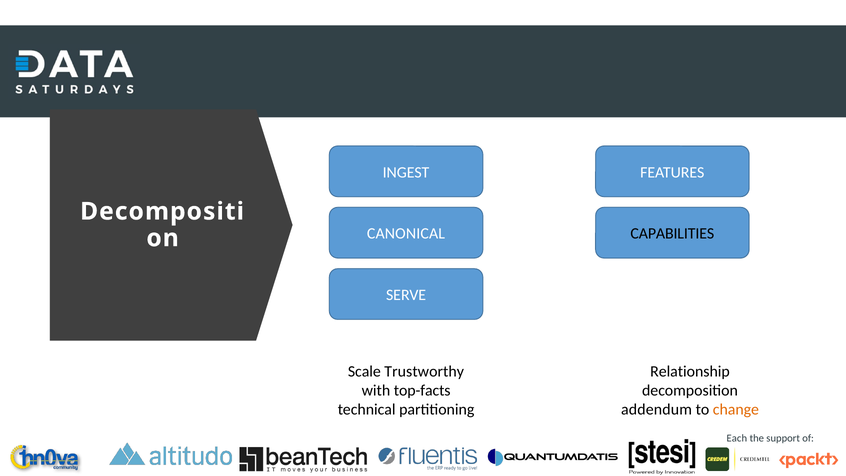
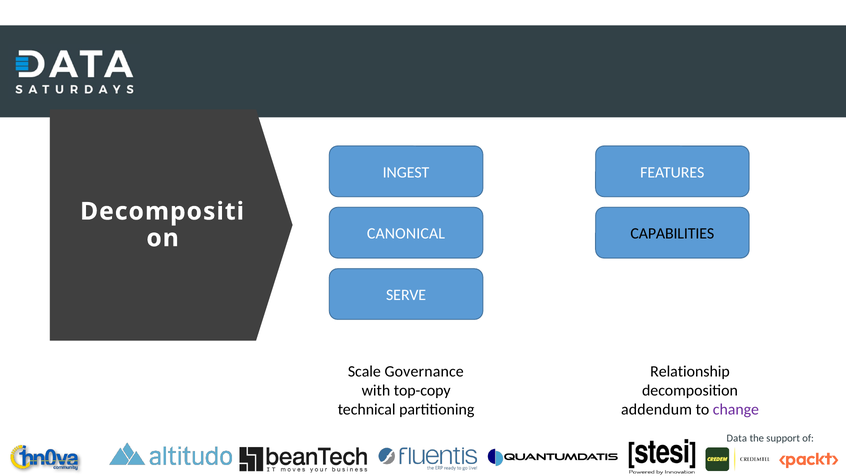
Trustworthy: Trustworthy -> Governance (424, 371)
top-facts: top-facts -> top-copy (422, 390)
change colour: orange -> purple (736, 409)
Each: Each -> Data (737, 438)
